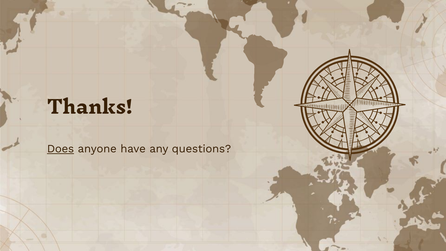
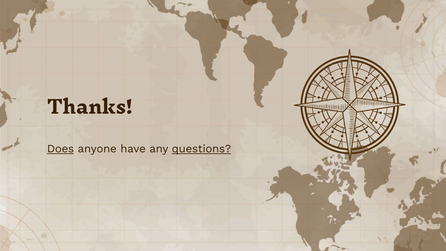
questions underline: none -> present (201, 149)
